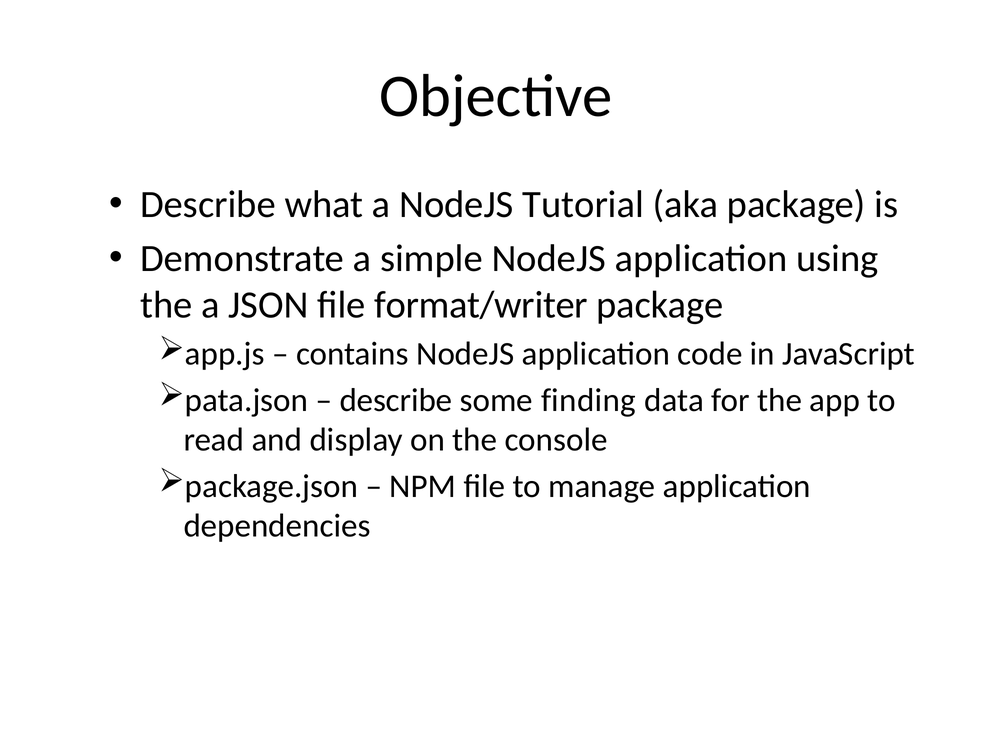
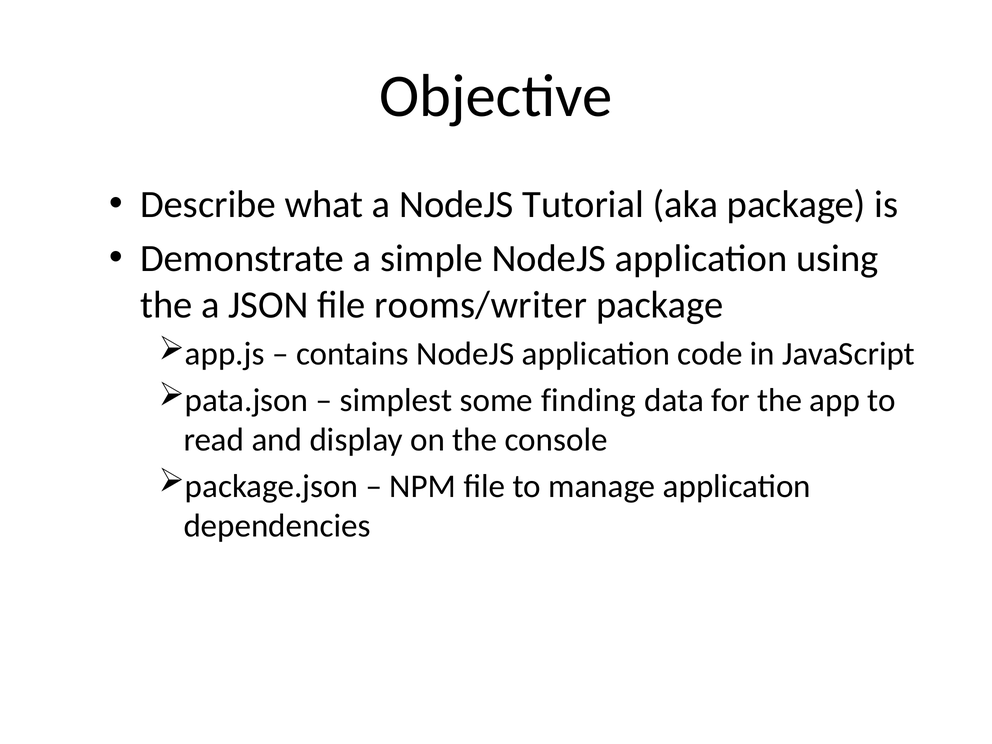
format/writer: format/writer -> rooms/writer (481, 305)
describe: describe -> simplest (396, 400)
